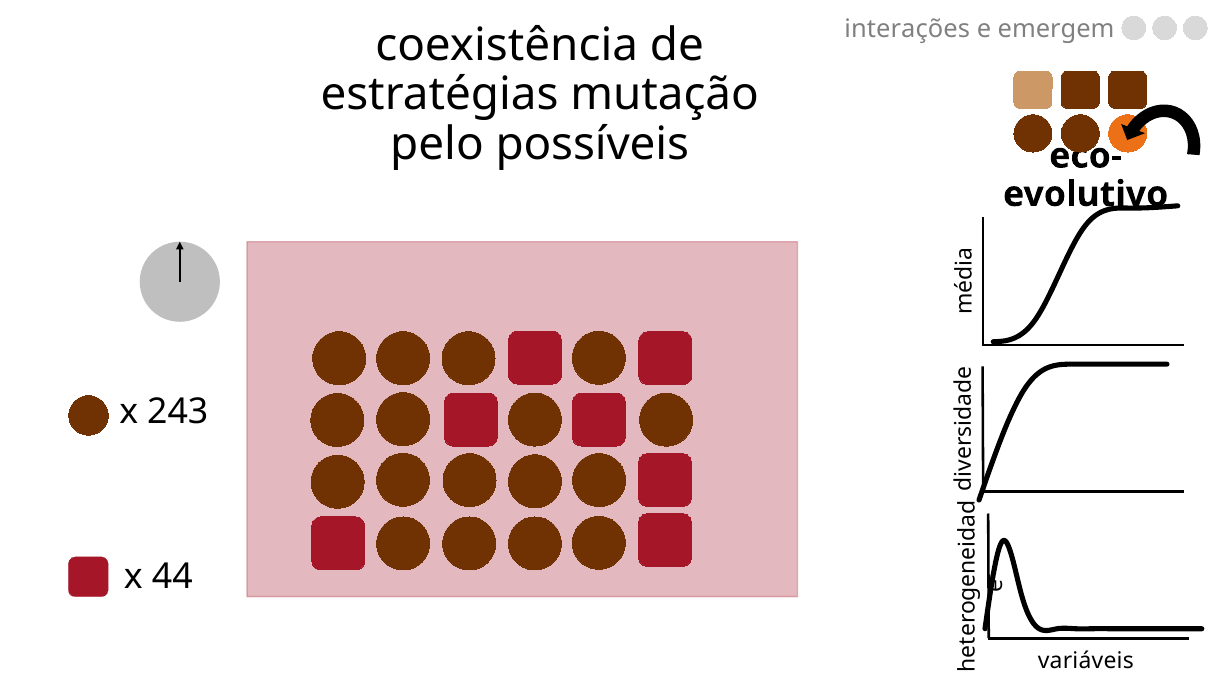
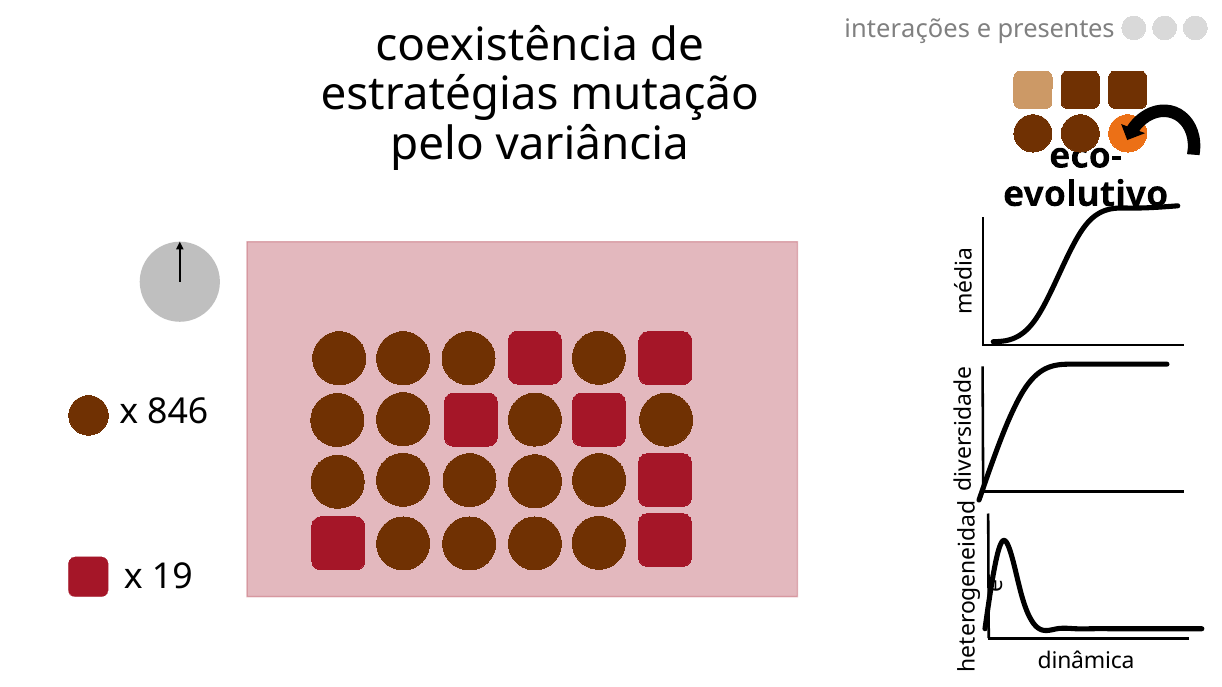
emergem: emergem -> presentes (1056, 29)
possíveis: possíveis -> variância (592, 144)
243: 243 -> 846 (178, 412)
44: 44 -> 19 (172, 577)
variáveis: variáveis -> dinâmica (1086, 662)
